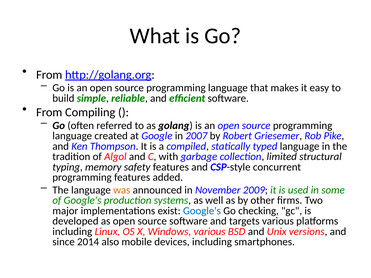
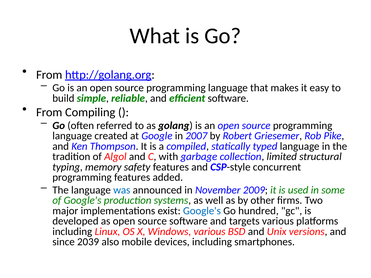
was colour: orange -> blue (122, 190)
checking: checking -> hundred (258, 211)
2014: 2014 -> 2039 (88, 242)
